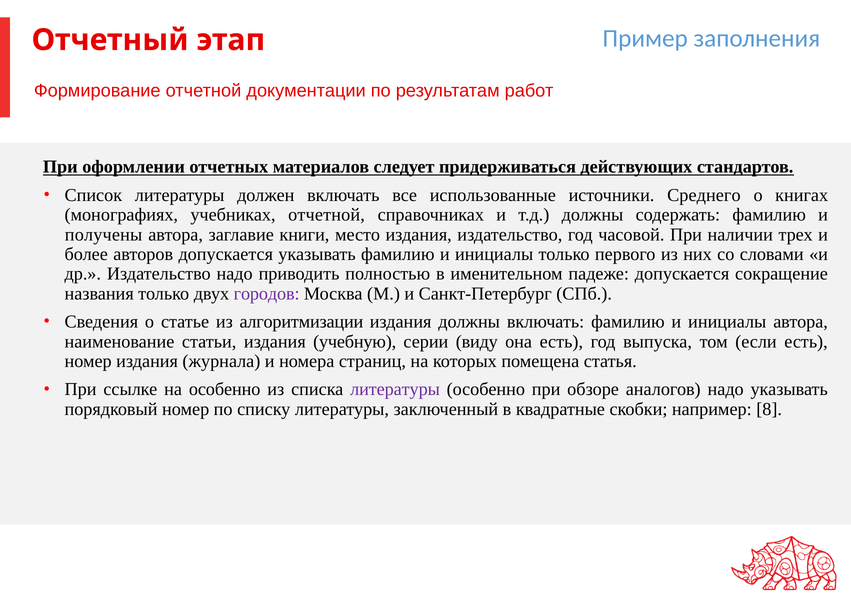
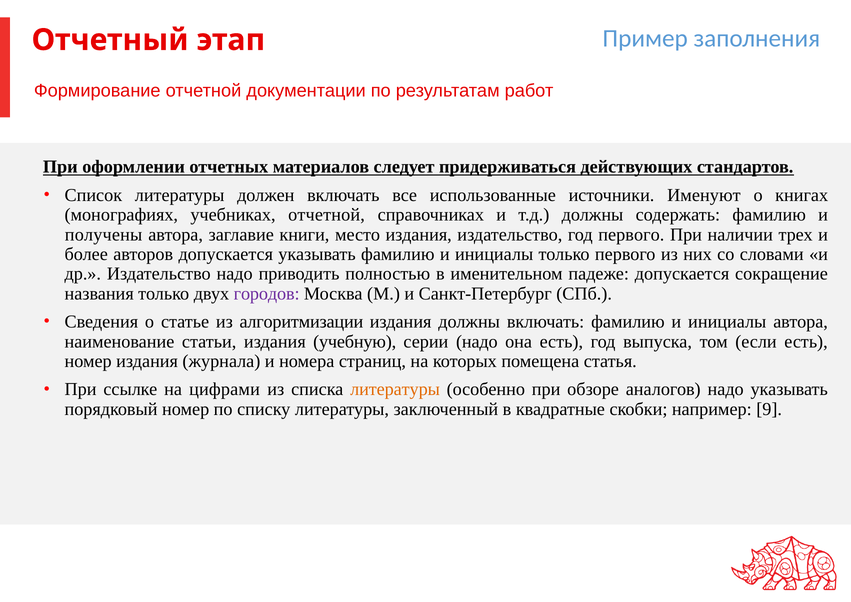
Среднего: Среднего -> Именуют (704, 195)
год часовой: часовой -> первого (631, 234)
серии виду: виду -> надо (477, 341)
на особенно: особенно -> цифрами (225, 389)
литературы colour: purple -> orange (395, 389)
8: 8 -> 9 (769, 409)
